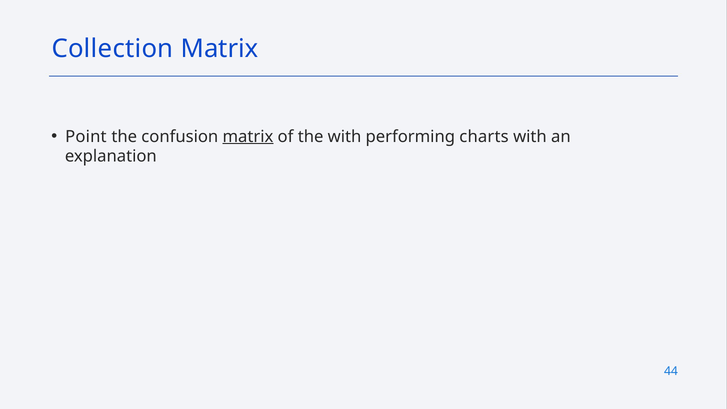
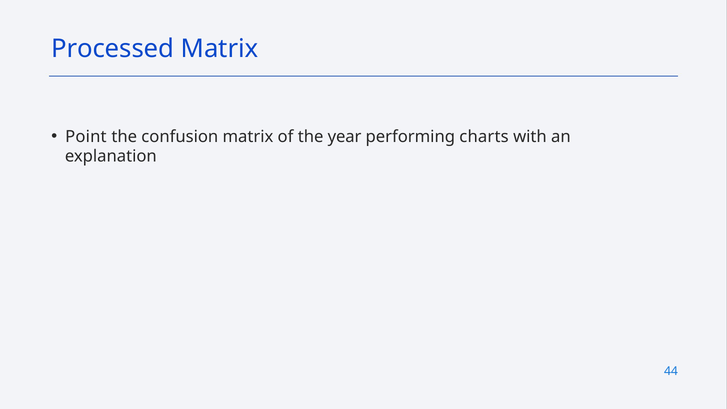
Collection: Collection -> Processed (113, 48)
matrix underline: present -> none (248, 137)
the with: with -> year (345, 137)
